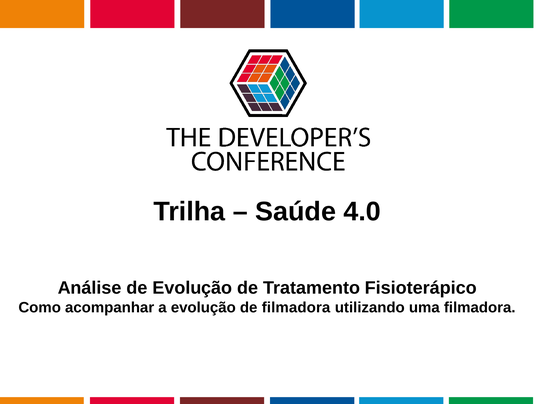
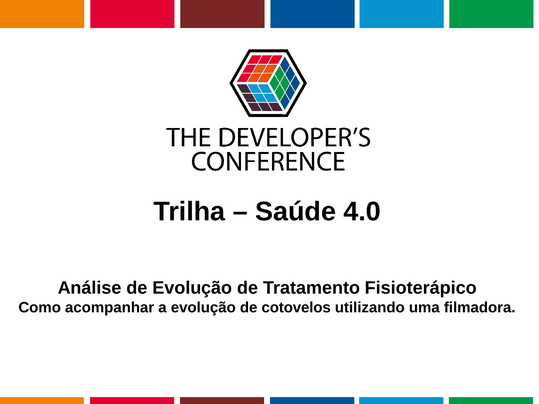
de filmadora: filmadora -> cotovelos (296, 308)
